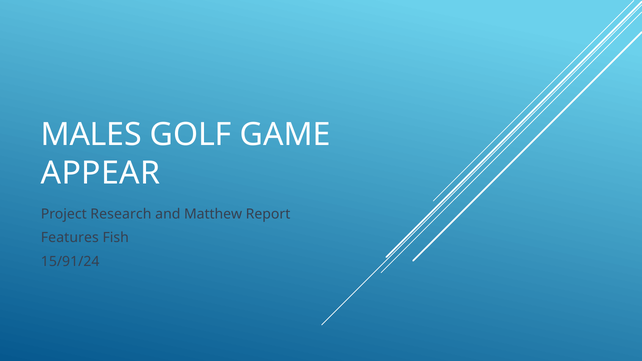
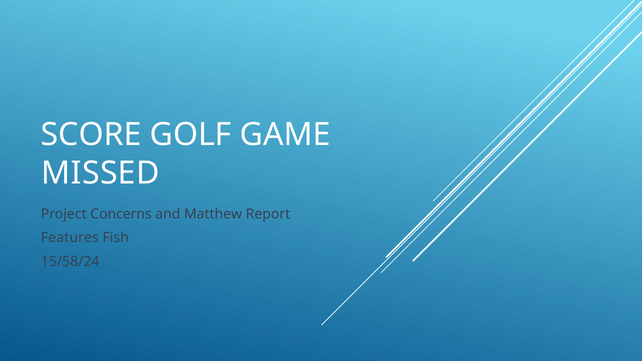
MALES: MALES -> SCORE (91, 135)
APPEAR: APPEAR -> MISSED (100, 173)
Research: Research -> Concerns (121, 214)
15/91/24: 15/91/24 -> 15/58/24 (70, 262)
